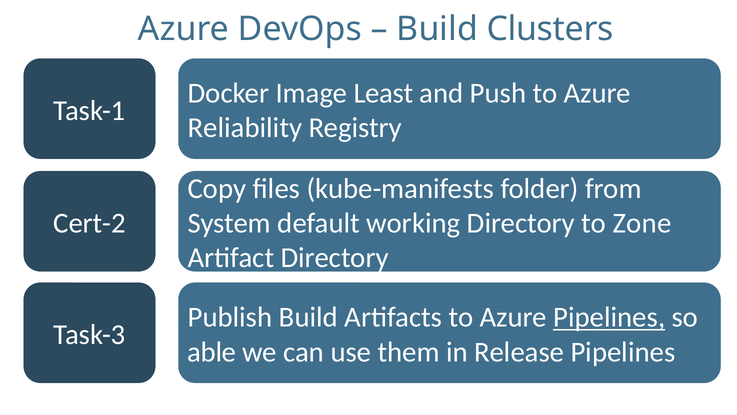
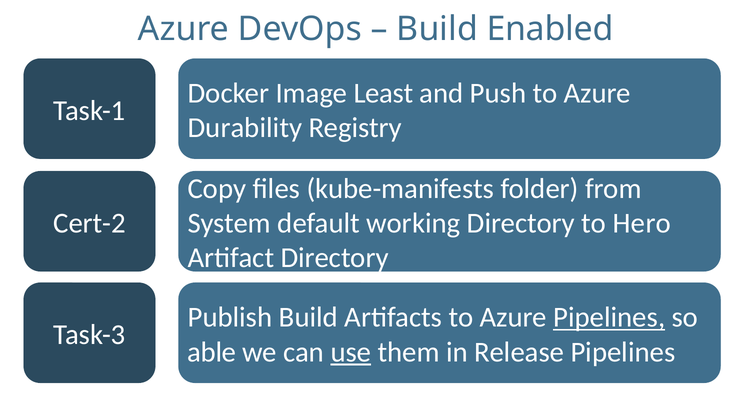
Clusters: Clusters -> Enabled (550, 29)
Reliability: Reliability -> Durability (245, 128)
Zone: Zone -> Hero (642, 223)
use underline: none -> present (351, 352)
